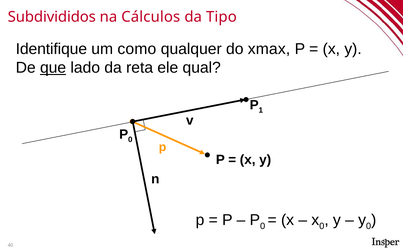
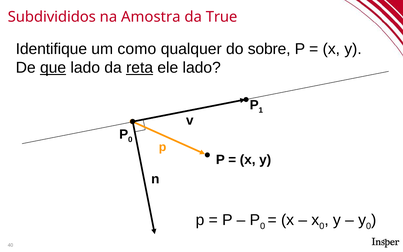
Cálculos: Cálculos -> Amostra (151, 17)
Tipo: Tipo -> True (222, 17)
xmax: xmax -> sobre (269, 49)
reta underline: none -> present (140, 68)
ele qual: qual -> lado (202, 68)
